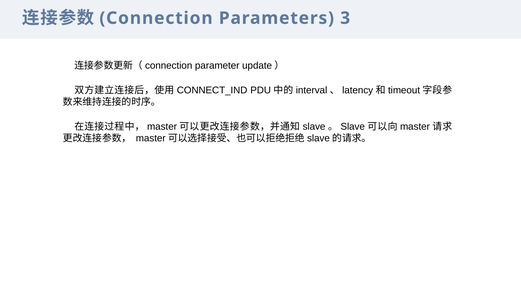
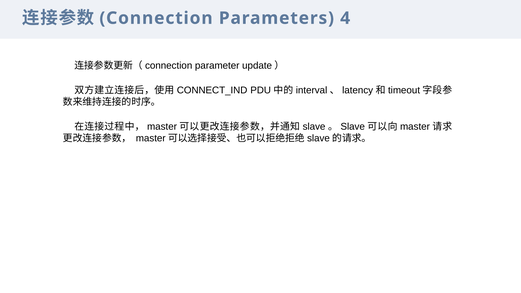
3: 3 -> 4 (345, 18)
